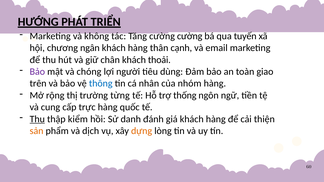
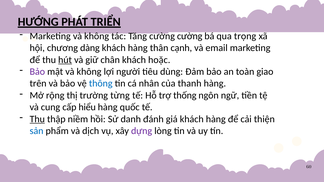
tuyến: tuyến -> trọng (245, 36)
ngân: ngân -> dàng (90, 48)
hút underline: none -> present (65, 60)
thoải: thoải -> hoặc (159, 60)
mật và chóng: chóng -> không (89, 72)
nhóm: nhóm -> thanh (190, 84)
trực: trực -> hiểu (87, 107)
kiểm: kiểm -> niềm (78, 119)
sản colour: orange -> blue (37, 131)
dựng colour: orange -> purple (142, 131)
